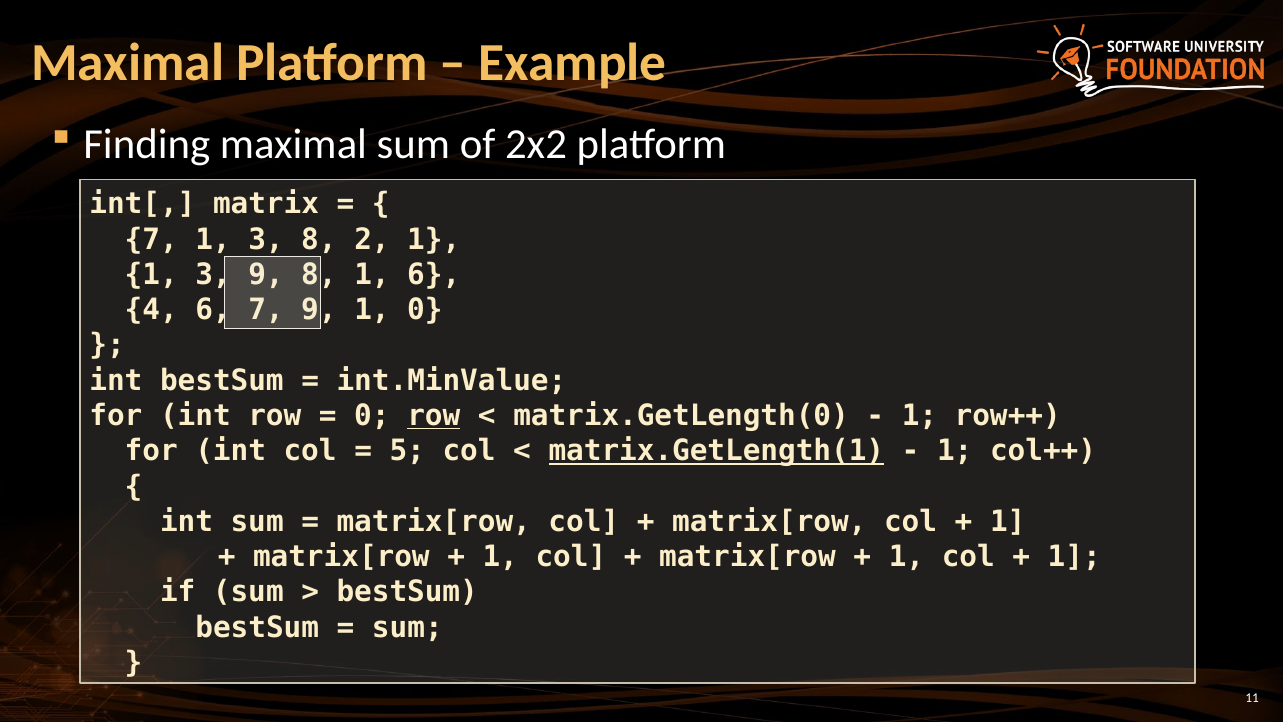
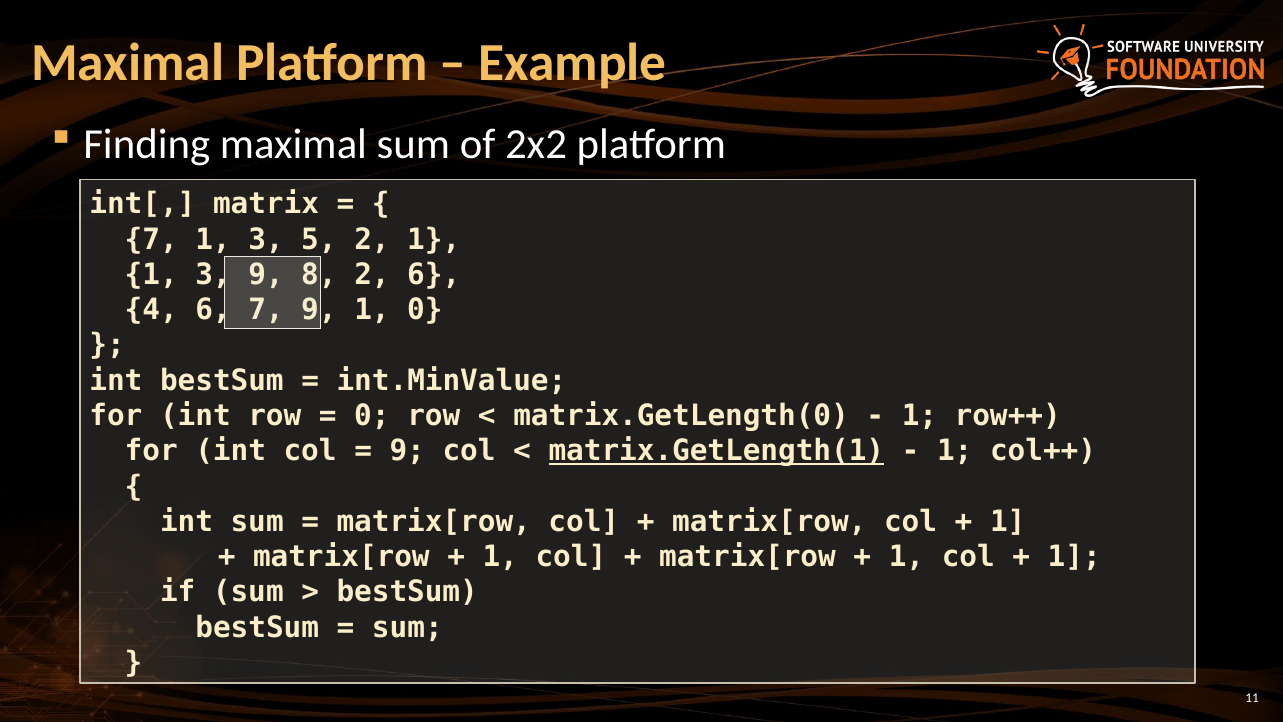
3 8: 8 -> 5 (319, 239)
1: 1 -> 2 (372, 275)
row underline: present -> none (434, 416)
5: 5 -> 9 (407, 451)
